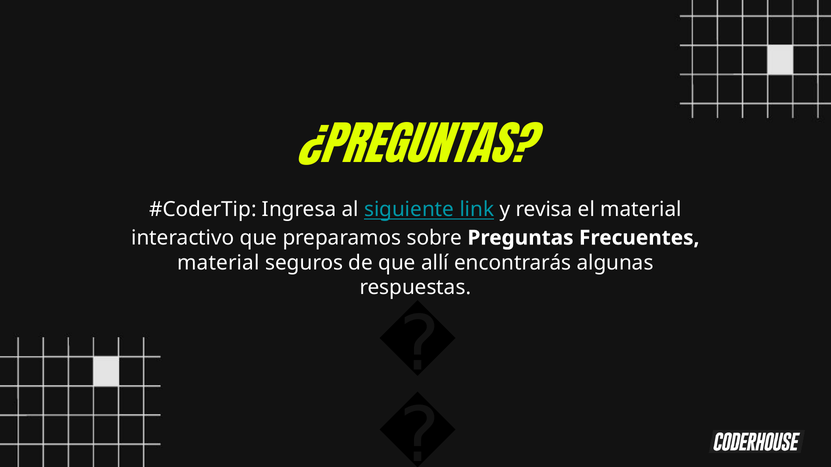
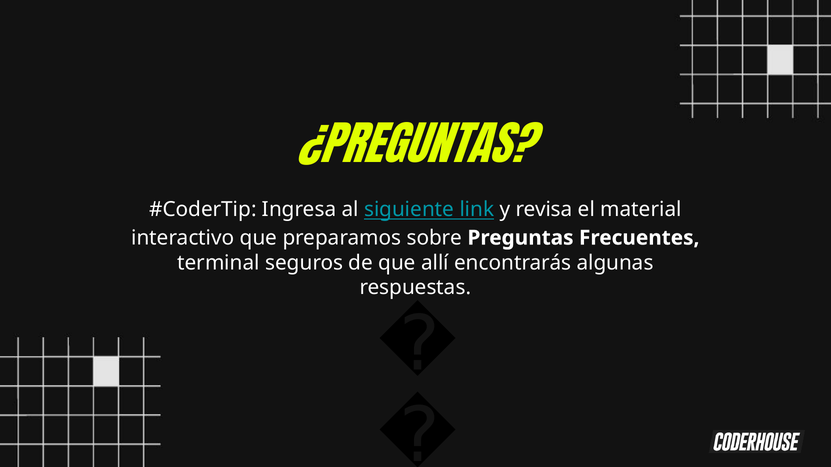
material: material -> terminal (218, 263)
